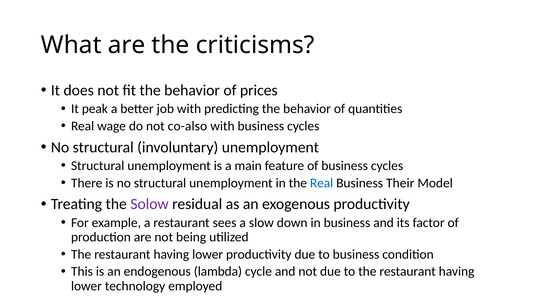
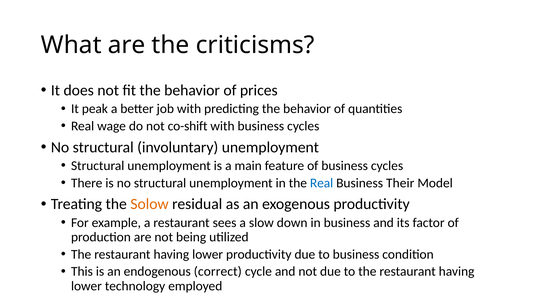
co-also: co-also -> co-shift (188, 126)
Solow colour: purple -> orange (150, 204)
lambda: lambda -> correct (218, 272)
